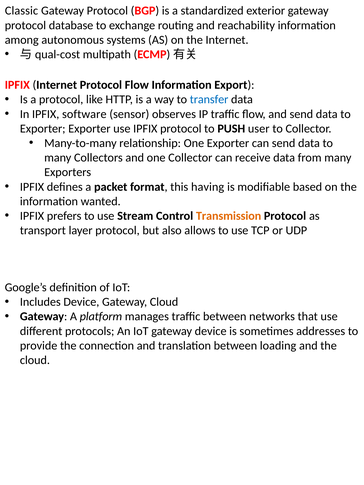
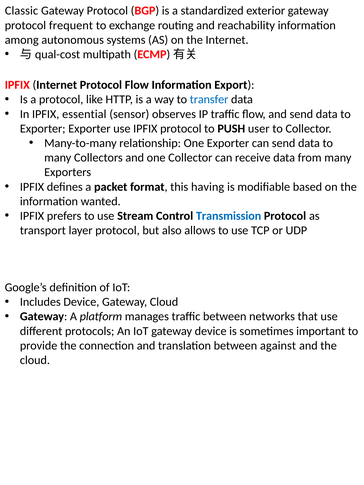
database: database -> frequent (71, 25)
software: software -> essential (84, 114)
Transmission colour: orange -> blue (229, 216)
addresses: addresses -> important (321, 331)
loading: loading -> against (278, 346)
